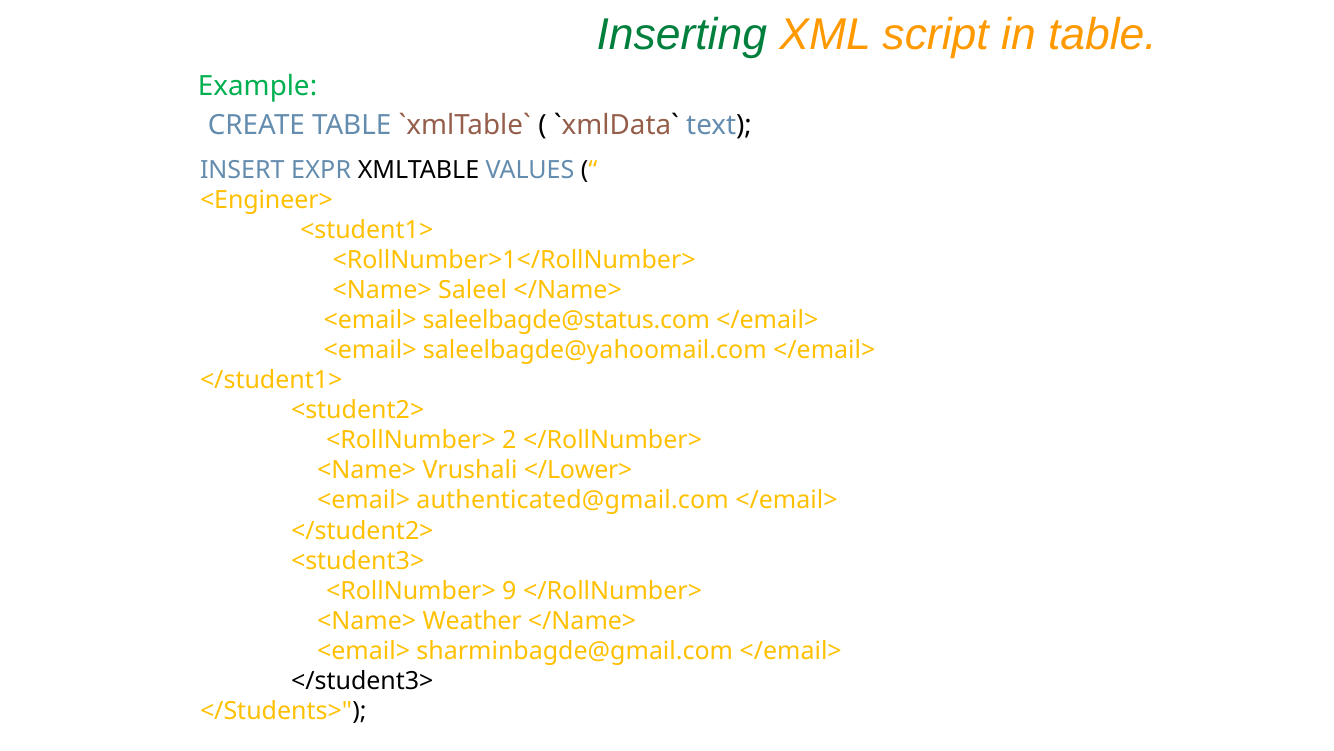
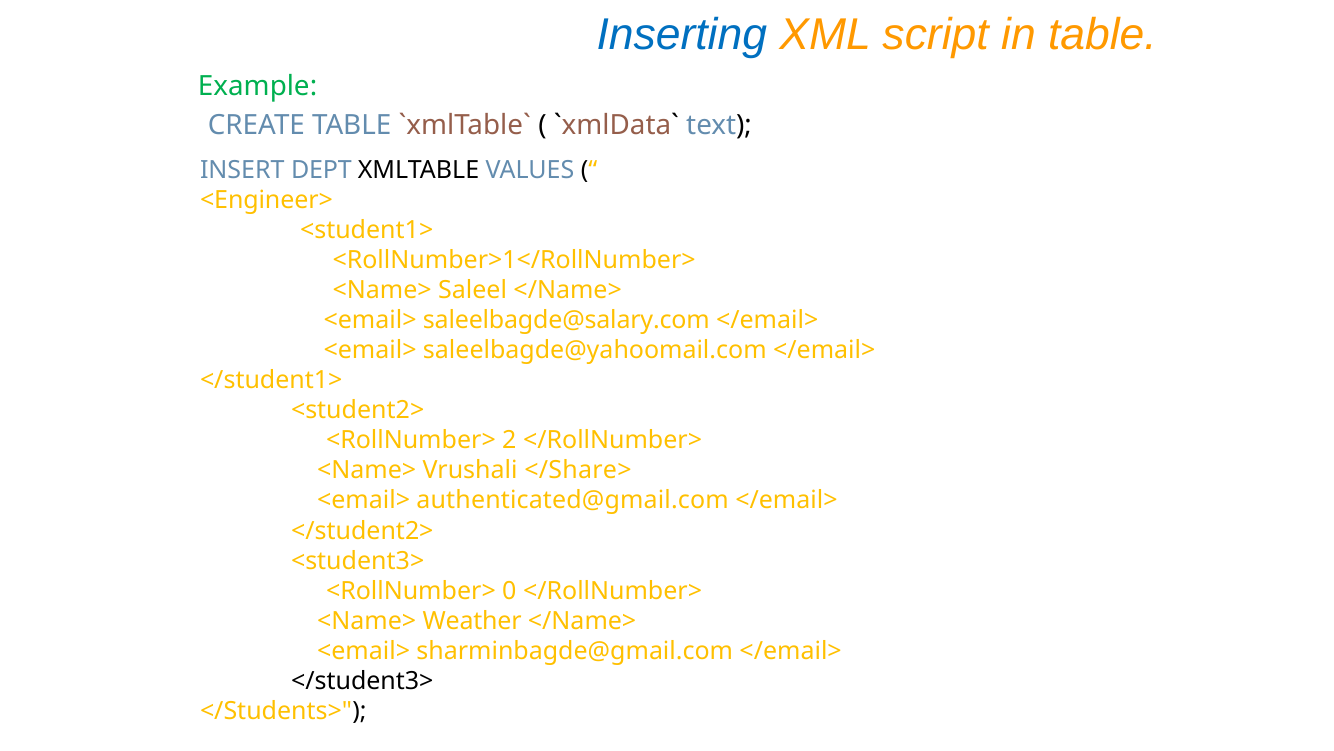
Inserting colour: green -> blue (682, 35)
EXPR: EXPR -> DEPT (321, 170)
saleelbagde@status.com: saleelbagde@status.com -> saleelbagde@salary.com (566, 320)
</Lower>: </Lower> -> </Share> (578, 470)
9: 9 -> 0 (509, 590)
